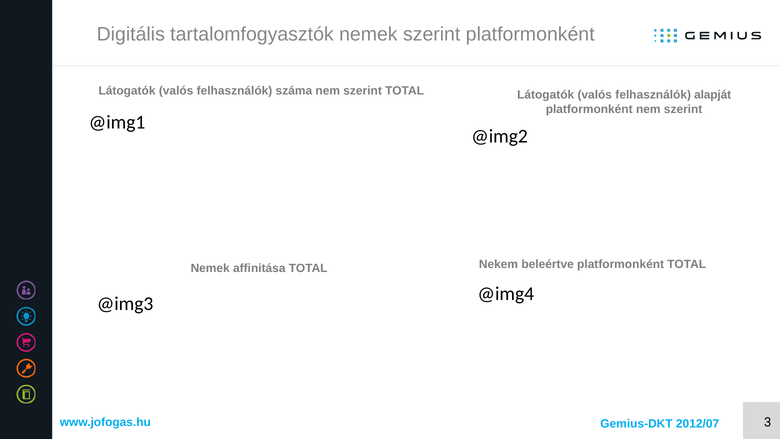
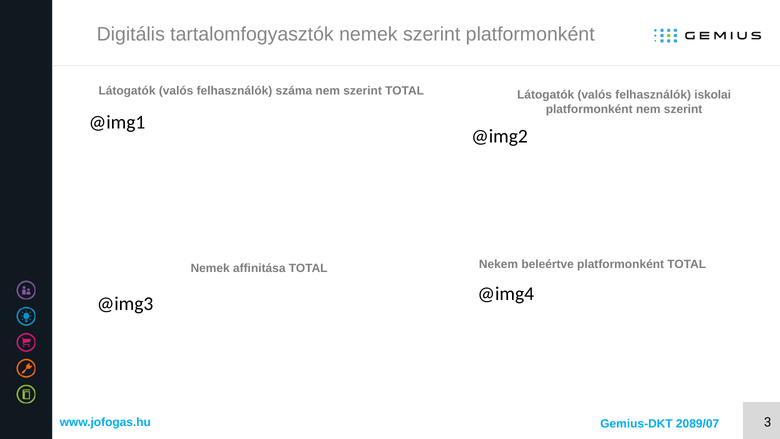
alapját: alapját -> iskolai (713, 95)
2012/07: 2012/07 -> 2089/07 (698, 424)
